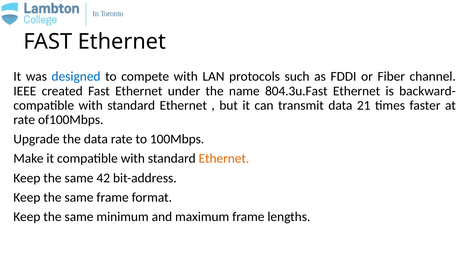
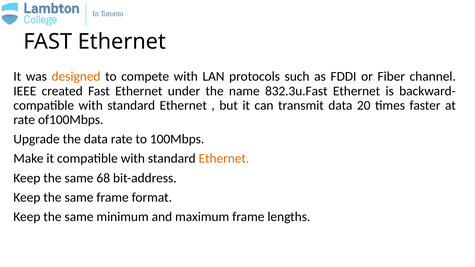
designed colour: blue -> orange (76, 77)
804.3u.Fast: 804.3u.Fast -> 832.3u.Fast (296, 91)
21: 21 -> 20 (364, 105)
42: 42 -> 68 (103, 178)
